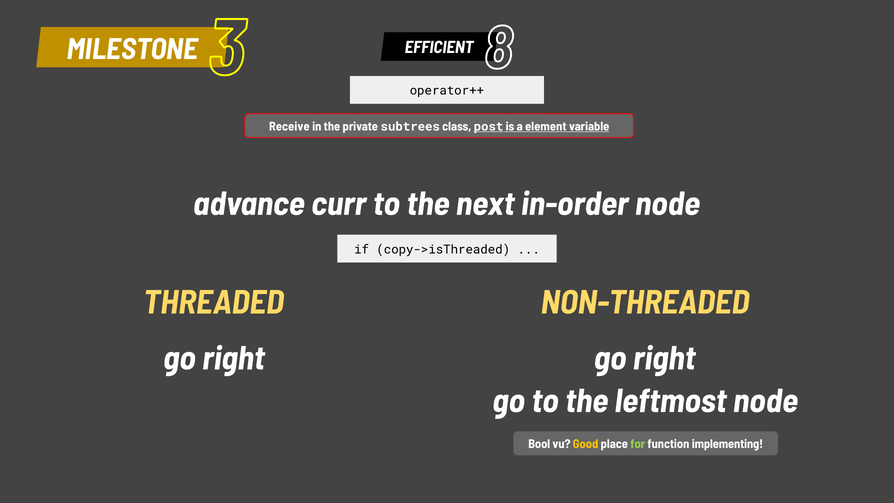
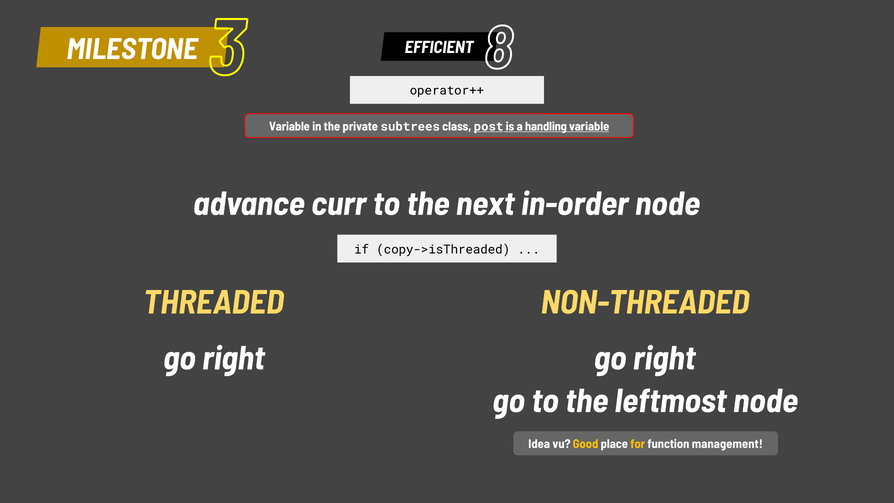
Receive: Receive -> Variable (289, 126)
element: element -> handling (546, 126)
Bool: Bool -> Idea (539, 444)
for colour: light green -> yellow (638, 444)
implementing: implementing -> management (727, 444)
